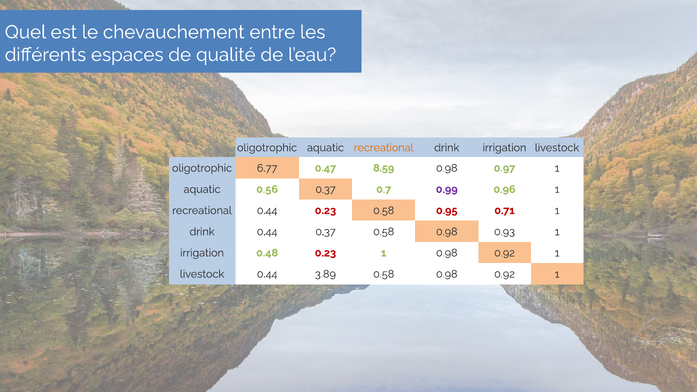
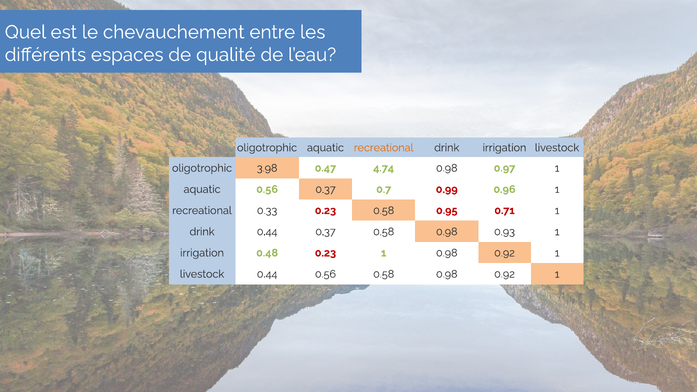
6.77: 6.77 -> 3.98 (267, 168)
8.59: 8.59 -> 4.74 (384, 168)
0.99 colour: purple -> red (447, 189)
recreational 0.44: 0.44 -> 0.33 (267, 211)
0.44 3.89: 3.89 -> 0.56 (325, 274)
